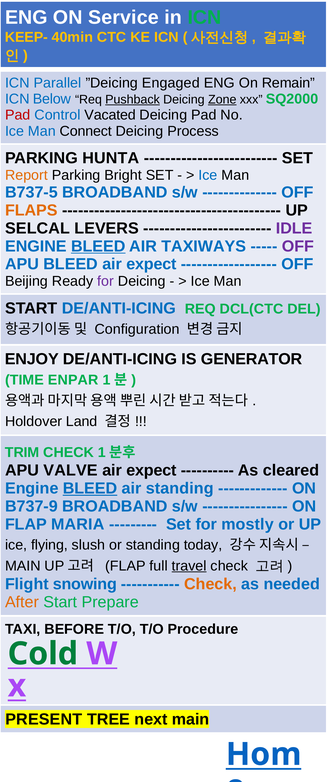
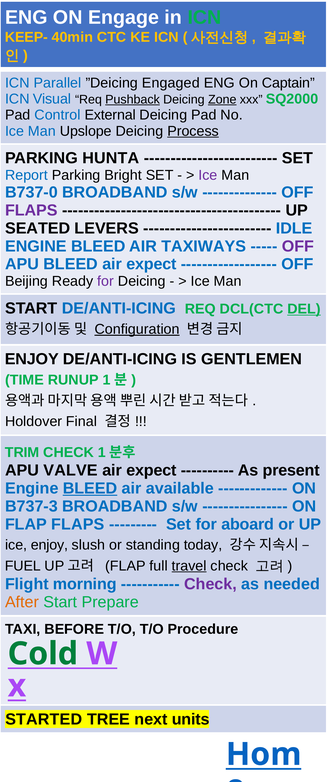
Service: Service -> Engage (123, 17)
Remain: Remain -> Captain (288, 83)
Below: Below -> Visual (52, 99)
Pad colour: red -> black (18, 115)
Vacated: Vacated -> External (110, 115)
Connect: Connect -> Upslope (86, 131)
Process underline: none -> present (193, 131)
Report colour: orange -> blue (26, 175)
Ice colour: blue -> purple (208, 175)
B737-5: B737-5 -> B737-0 (31, 192)
FLAPS colour: orange -> purple (31, 210)
SELCAL: SELCAL -> SEATED (38, 228)
IDLE colour: purple -> blue (294, 228)
BLEED underline: present -> none (98, 246)
DEL underline: none -> present (304, 309)
Configuration underline: none -> present (137, 329)
GENERATOR: GENERATOR -> GENTLEMEN (252, 359)
ENPAR: ENPAR -> RUNUP (73, 380)
Land: Land -> Final (82, 422)
cleared: cleared -> present (291, 471)
air standing: standing -> available (180, 489)
B737-9: B737-9 -> B737-3 (31, 507)
FLAP MARIA: MARIA -> FLAPS (78, 525)
mostly: mostly -> aboard (248, 525)
ice flying: flying -> enjoy (49, 545)
MAIN: MAIN -> FUEL (23, 566)
snowing: snowing -> morning (85, 584)
Check colour: orange -> purple (210, 584)
PRESENT: PRESENT -> STARTED (44, 720)
next main: main -> units (191, 720)
